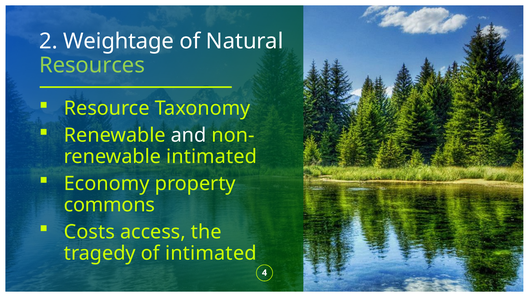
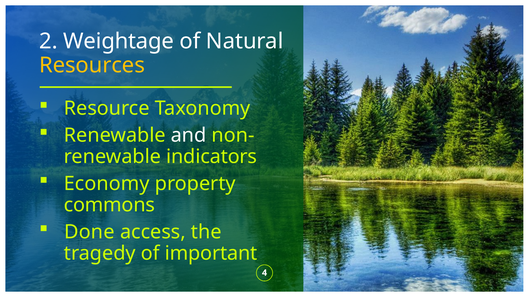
Resources colour: light green -> yellow (92, 65)
renewable intimated: intimated -> indicators (212, 157)
Costs: Costs -> Done (89, 232)
of intimated: intimated -> important (211, 254)
